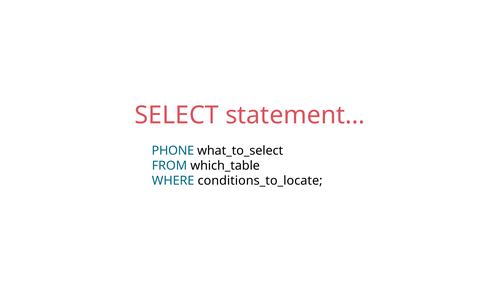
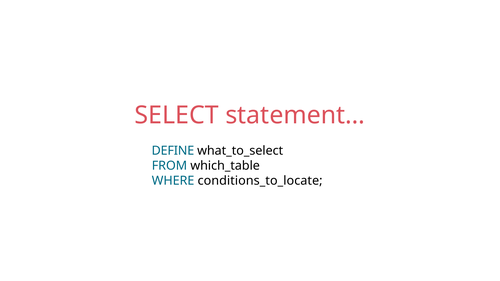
PHONE: PHONE -> DEFINE (173, 151)
